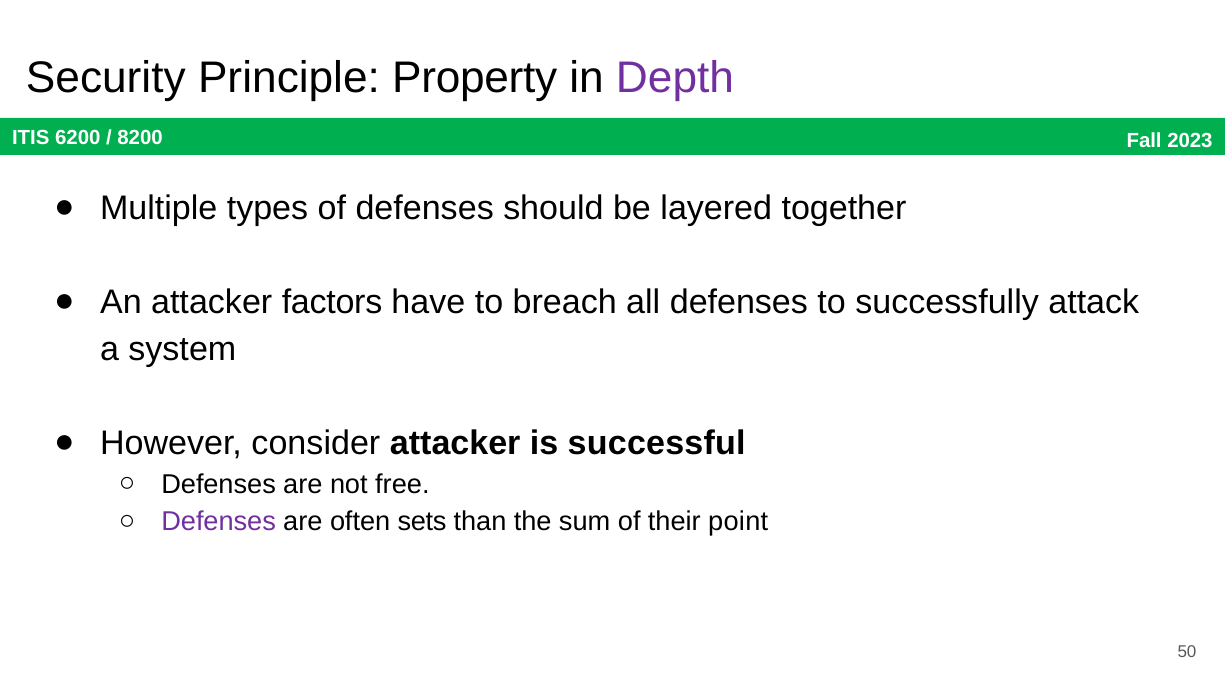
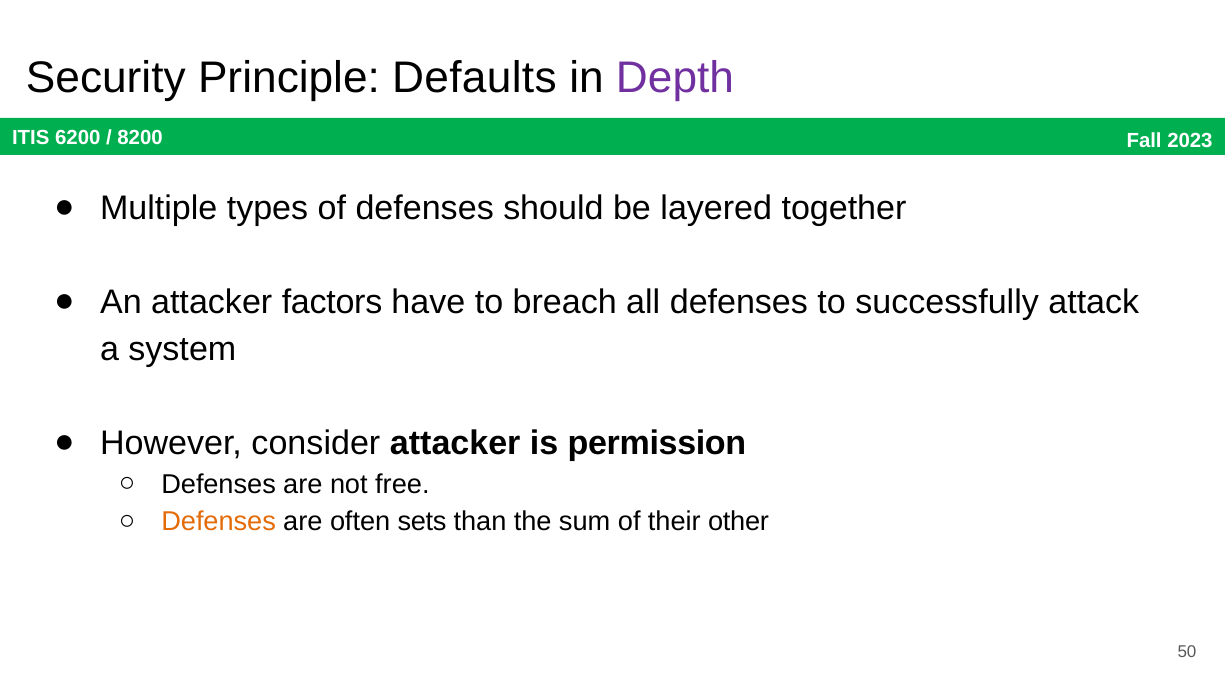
Property: Property -> Defaults (474, 78)
successful: successful -> permission (657, 443)
Defenses colour: purple -> orange (219, 522)
point: point -> other (738, 522)
